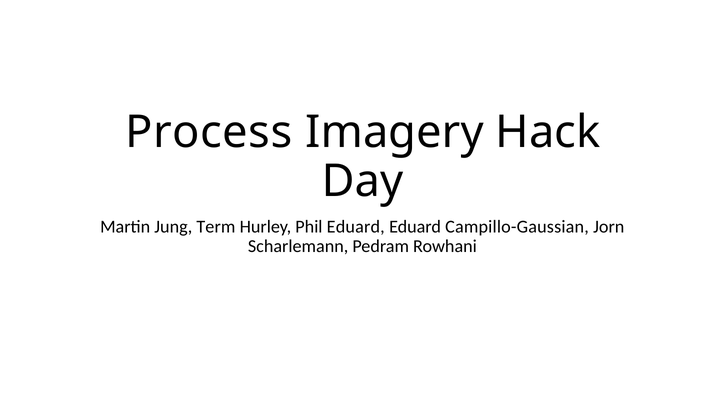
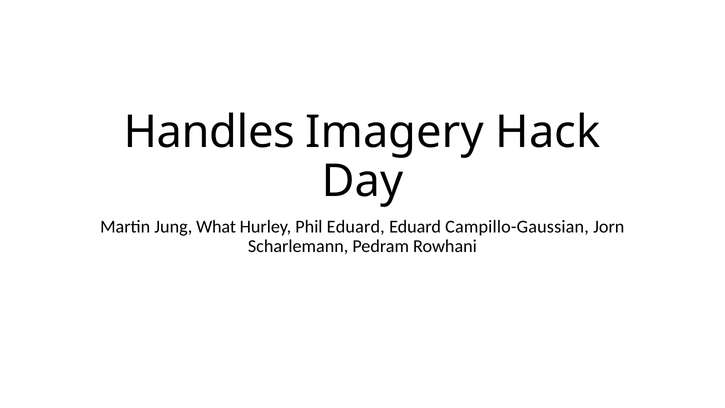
Process: Process -> Handles (209, 132)
Term: Term -> What (216, 227)
